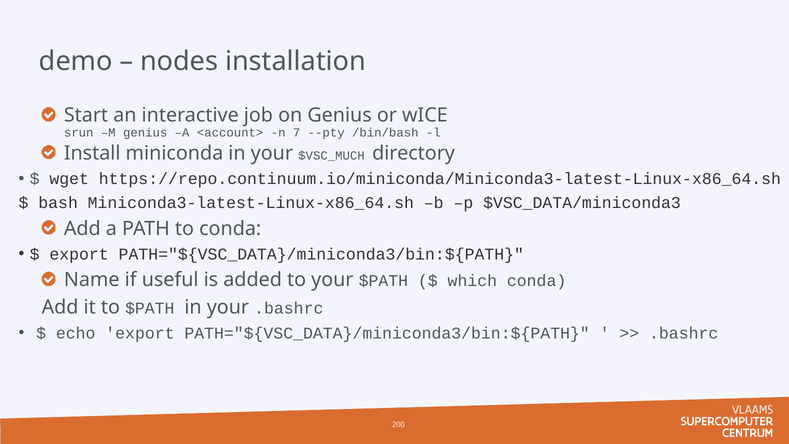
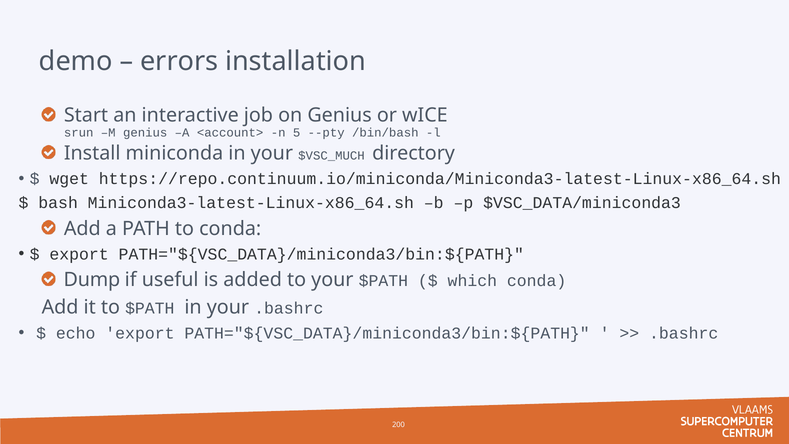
nodes: nodes -> errors (179, 61)
7: 7 -> 5 (297, 133)
Name: Name -> Dump (92, 280)
